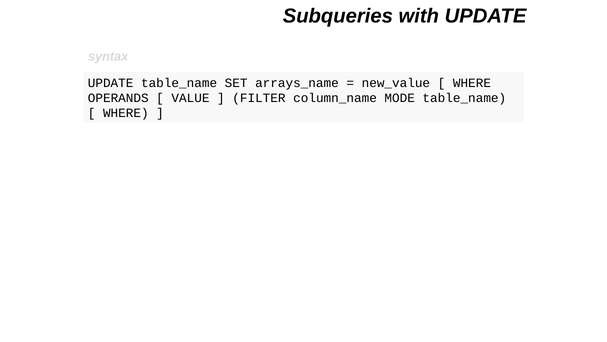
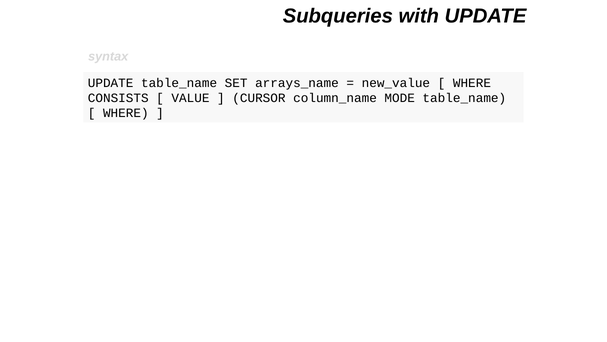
OPERANDS: OPERANDS -> CONSISTS (118, 98)
FILTER: FILTER -> CURSOR (259, 98)
